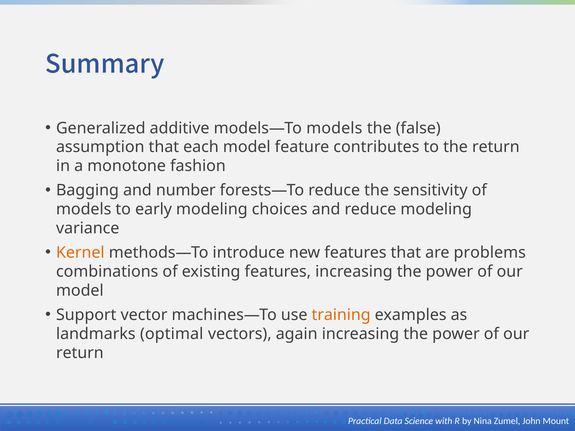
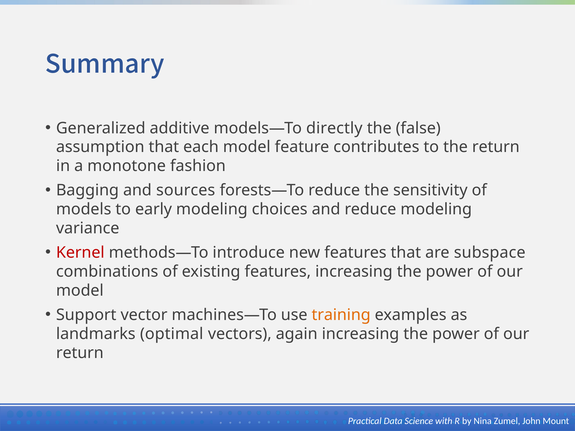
models—To models: models -> directly (334, 128)
number: number -> sources (186, 190)
Kernel colour: orange -> red (80, 253)
problems: problems -> subspace (490, 253)
